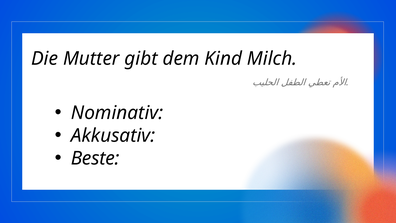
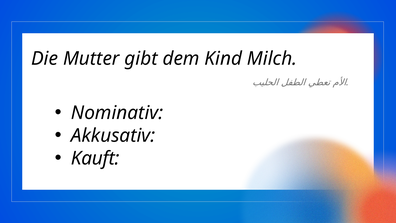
Beste: Beste -> Kauft (95, 158)
